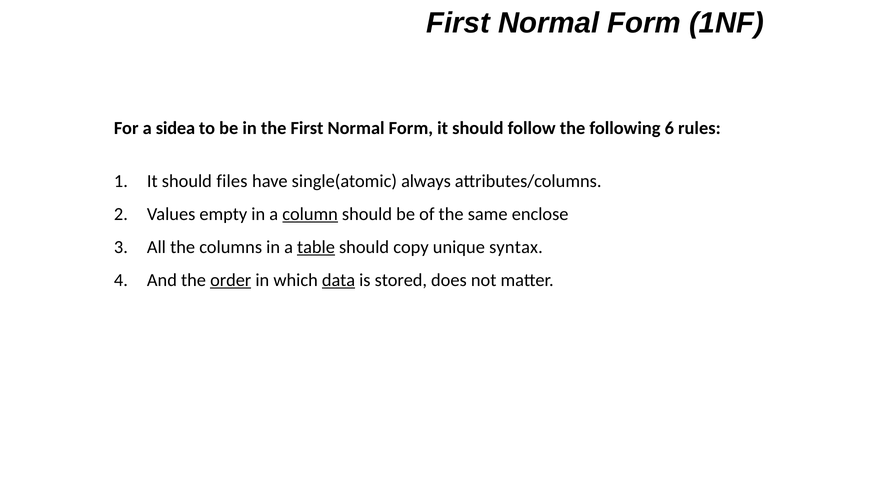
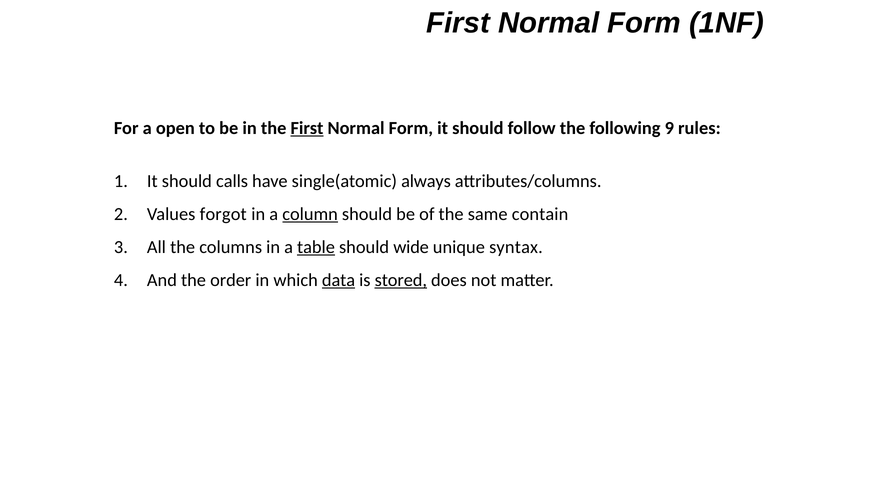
sidea: sidea -> open (175, 128)
First underline: none -> present (307, 128)
6: 6 -> 9 (669, 128)
files: files -> calls (232, 181)
empty: empty -> forgot (223, 214)
enclose: enclose -> contain (540, 214)
copy: copy -> wide (411, 247)
order underline: present -> none (231, 280)
stored underline: none -> present (401, 280)
